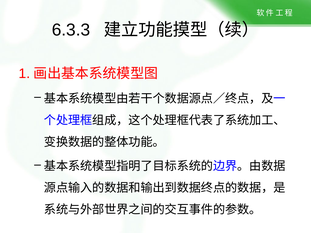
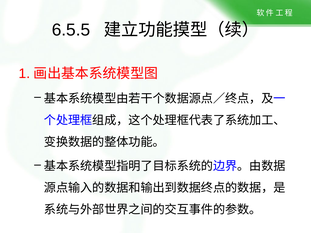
6.3.3: 6.3.3 -> 6.5.5 (71, 30)
